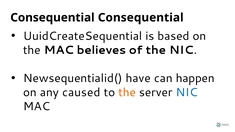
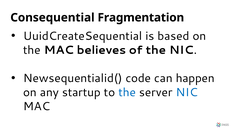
Consequential Consequential: Consequential -> Fragmentation (141, 18)
have: have -> code (138, 78)
caused: caused -> startup (81, 92)
the colour: orange -> blue (127, 92)
